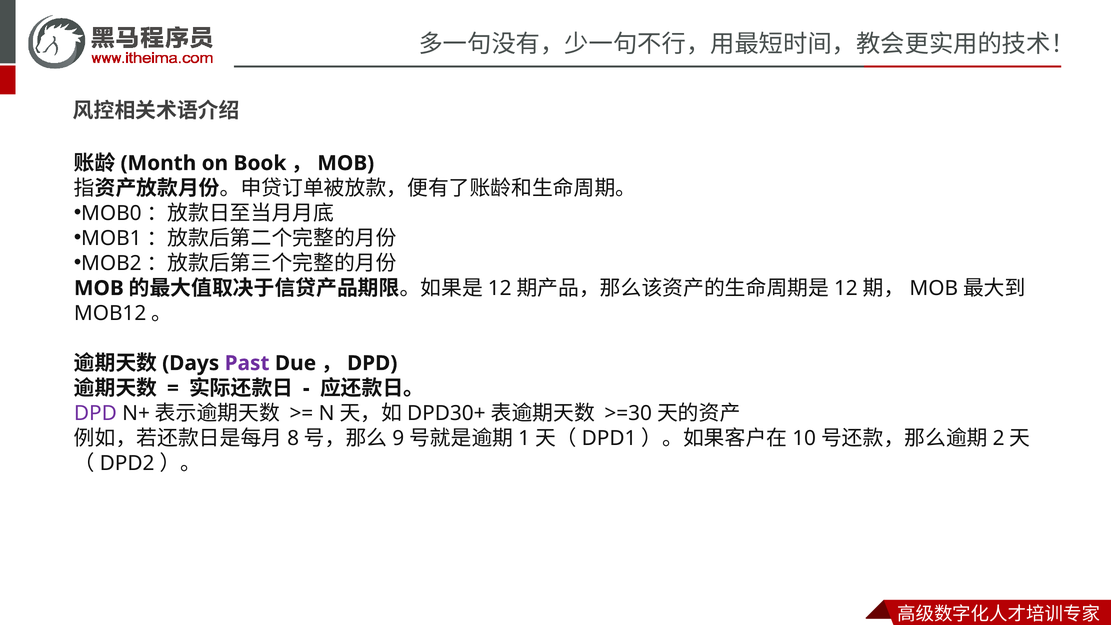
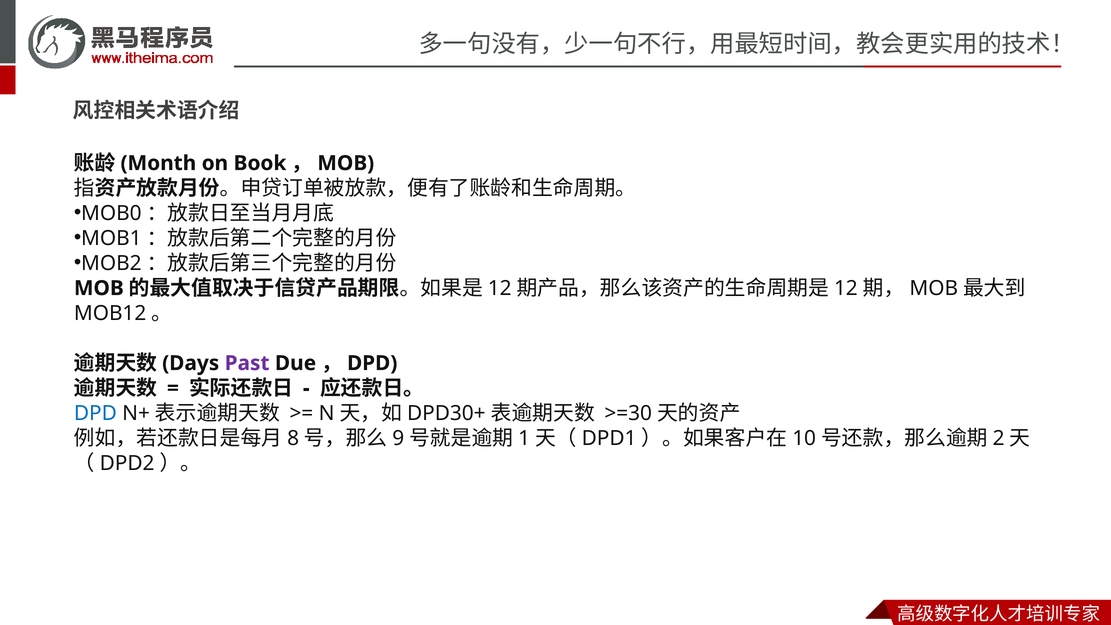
DPD colour: purple -> blue (95, 413)
